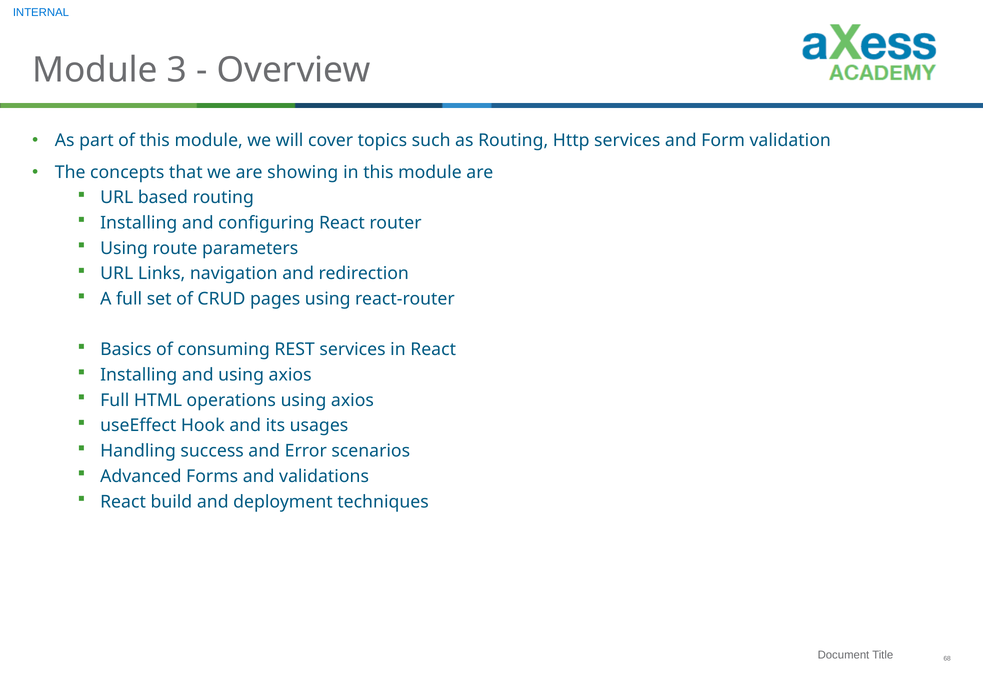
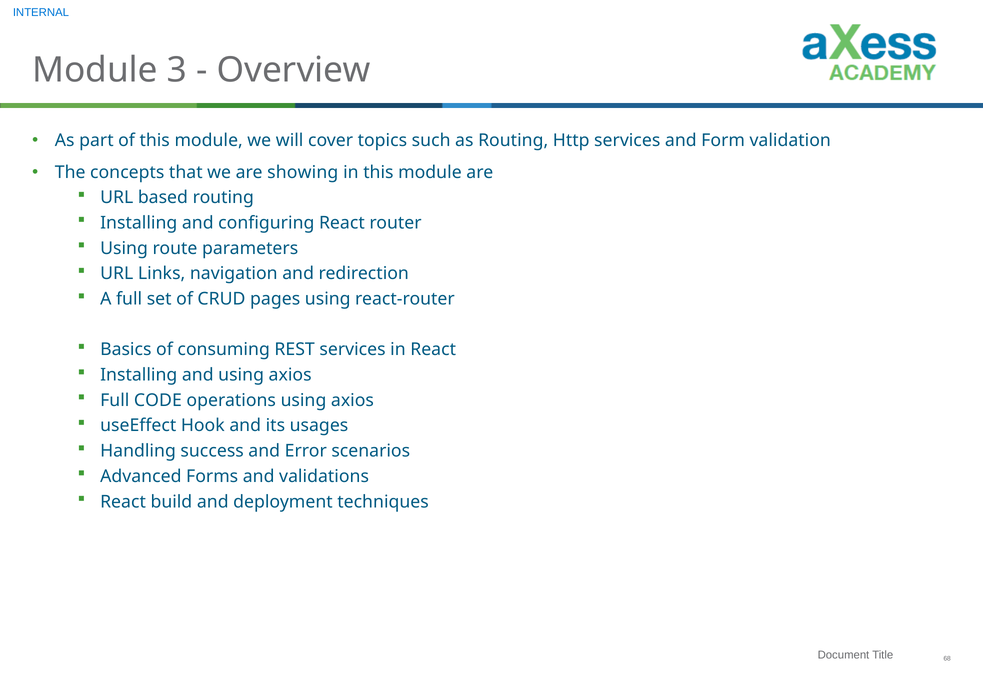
HTML: HTML -> CODE (158, 401)
